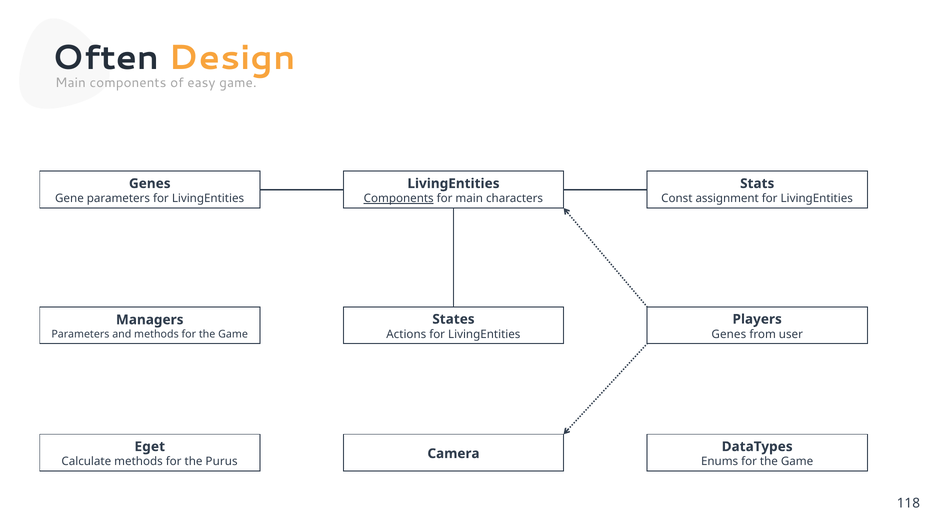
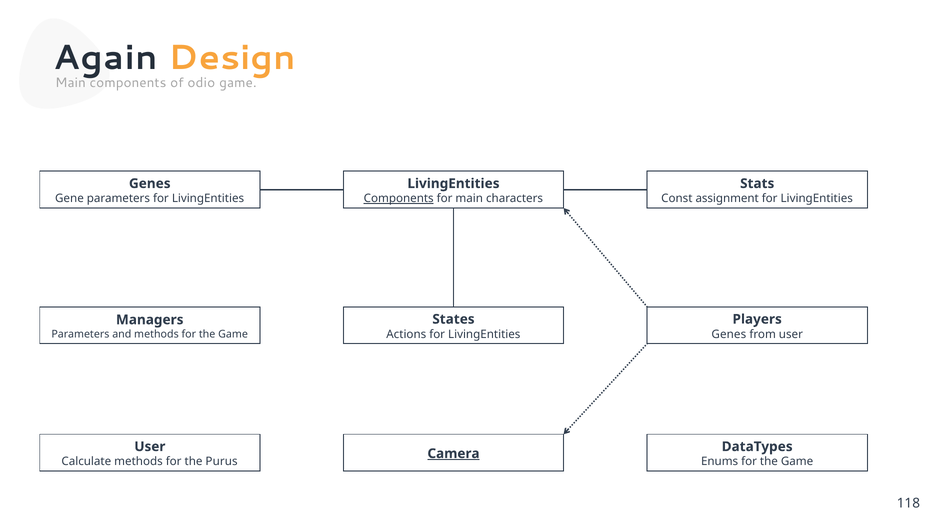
Often: Often -> Again (106, 58)
easy: easy -> odio (201, 83)
Eget: Eget -> User (150, 447)
Camera underline: none -> present (453, 454)
